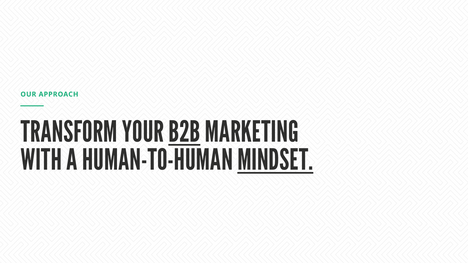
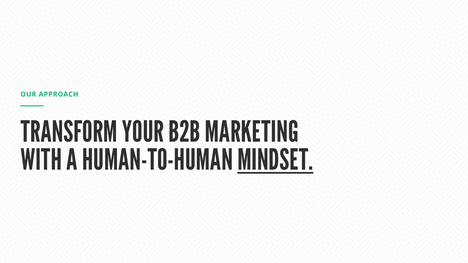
B2B underline: present -> none (184, 132)
